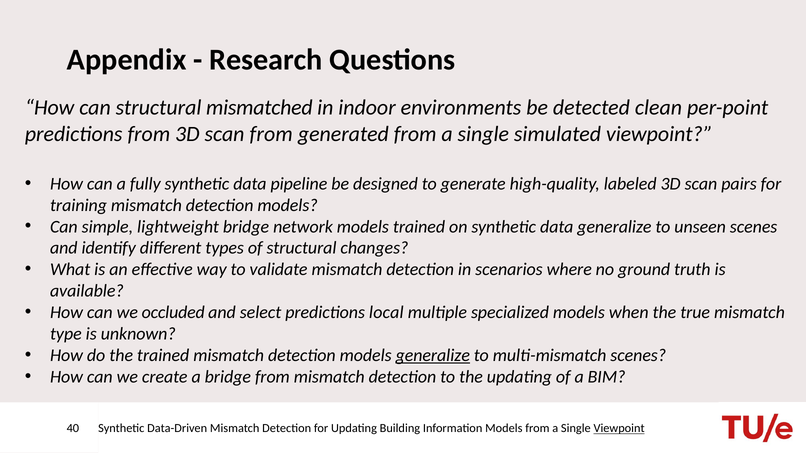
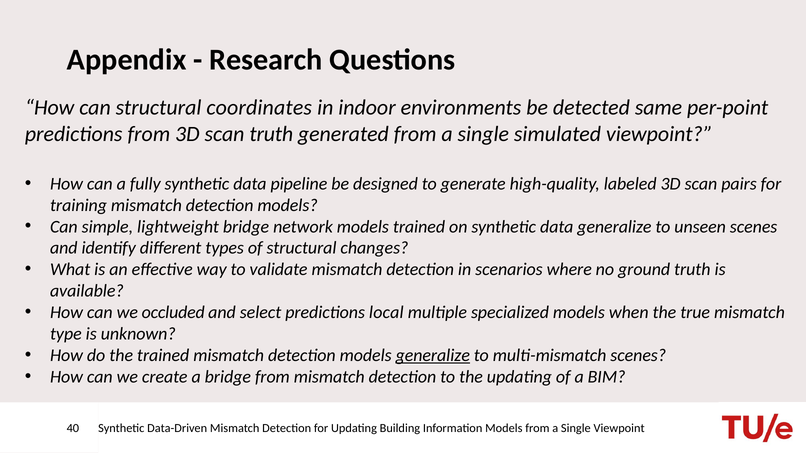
mismatched: mismatched -> coordinates (259, 108)
clean: clean -> same (658, 108)
scan from: from -> truth (271, 134)
Viewpoint underline: present -> none (619, 429)
